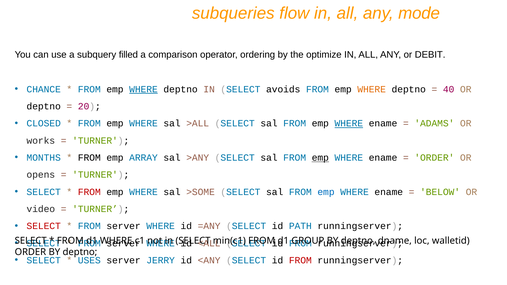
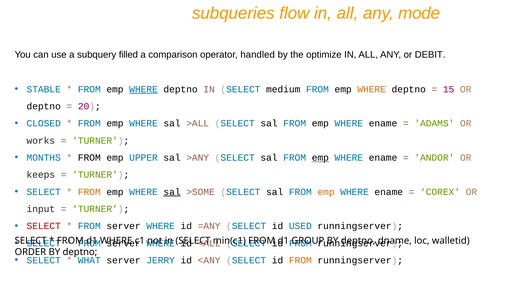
ordering: ordering -> handled (258, 55)
CHANCE: CHANCE -> STABLE (44, 89)
avoids: avoids -> medium (283, 89)
40: 40 -> 15 (449, 89)
WHERE underline: present -> none (349, 124)
ARRAY: ARRAY -> UPPER (143, 158)
ORDER: ORDER -> ANDOR (434, 158)
opens: opens -> keeps (41, 175)
FROM colour: red -> orange (89, 192)
sal underline: none -> present (172, 192)
emp colour: blue -> orange (326, 192)
BELOW: BELOW -> COREX (440, 192)
video: video -> input (41, 209)
PATH: PATH -> USED (300, 226)
USES: USES -> WHAT (89, 260)
FROM colour: red -> orange (300, 260)
